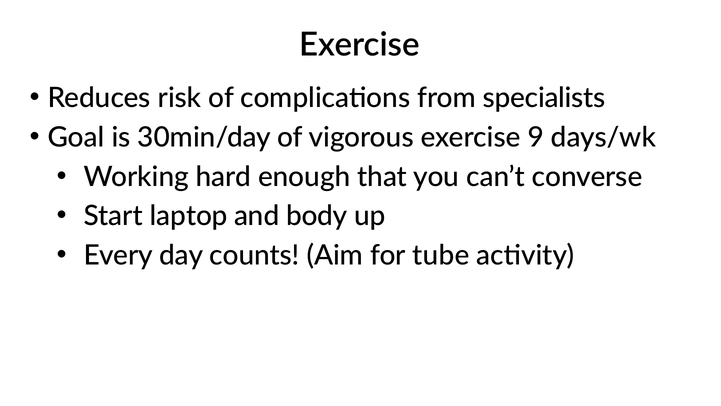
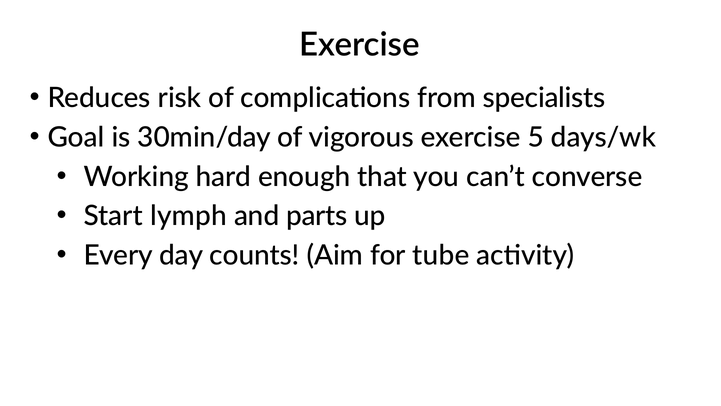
9: 9 -> 5 (536, 137)
laptop: laptop -> lymph (189, 216)
body: body -> parts (317, 216)
